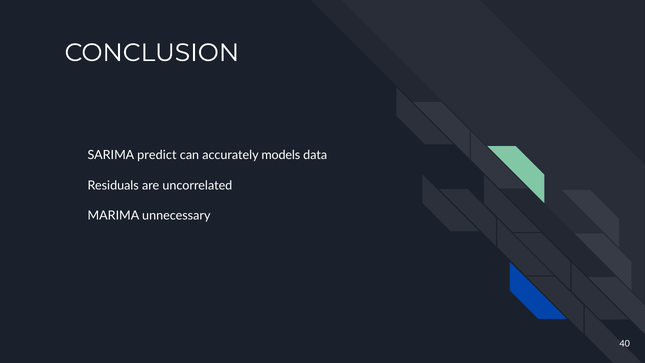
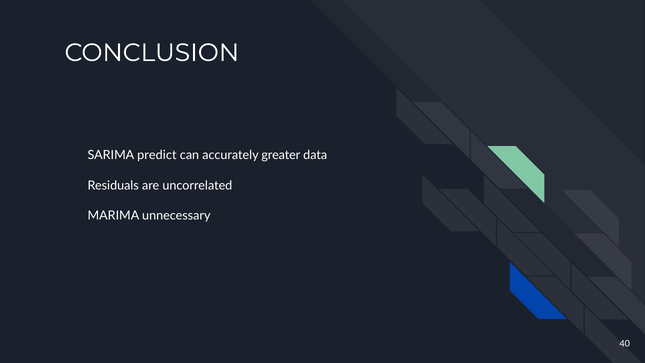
models: models -> greater (281, 155)
